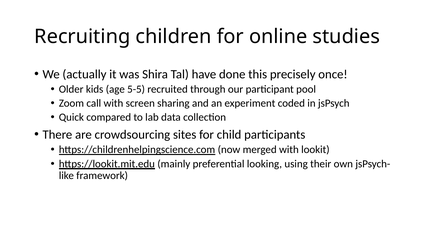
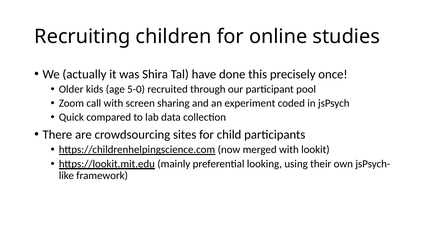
5-5: 5-5 -> 5-0 (136, 89)
